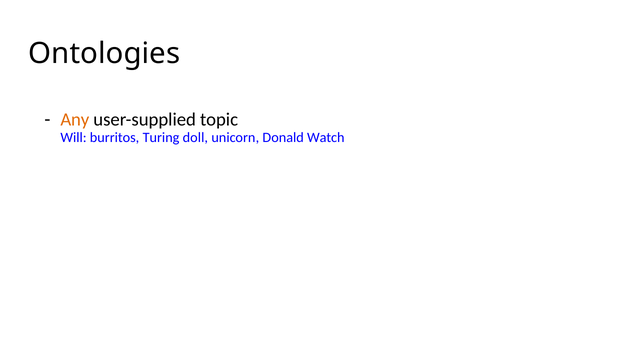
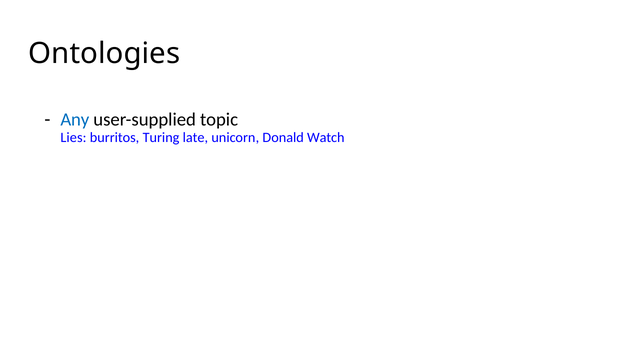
Any colour: orange -> blue (75, 120)
Will: Will -> Lies (73, 138)
doll: doll -> late (195, 138)
